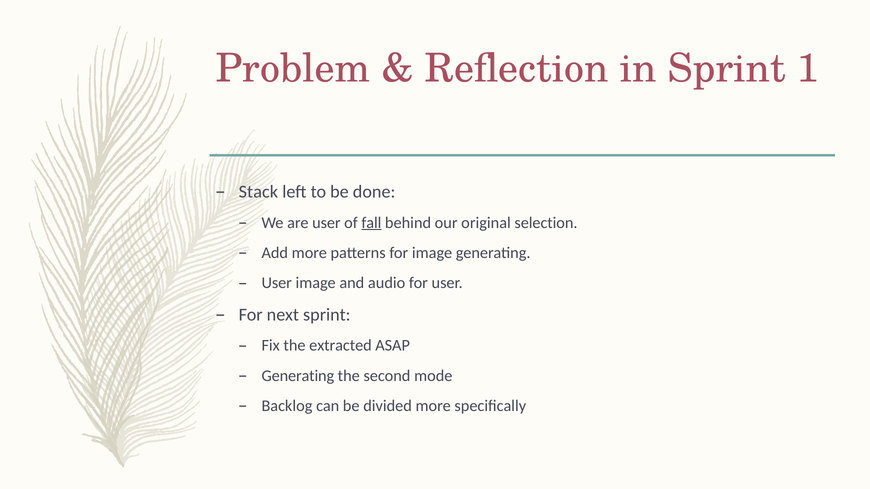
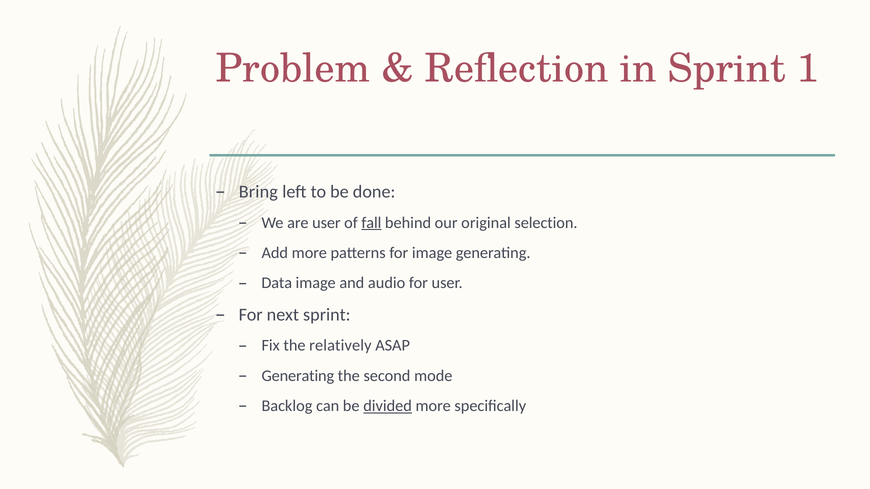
Stack: Stack -> Bring (258, 192)
User: User -> Data (277, 283)
extracted: extracted -> relatively (340, 346)
divided underline: none -> present (388, 406)
